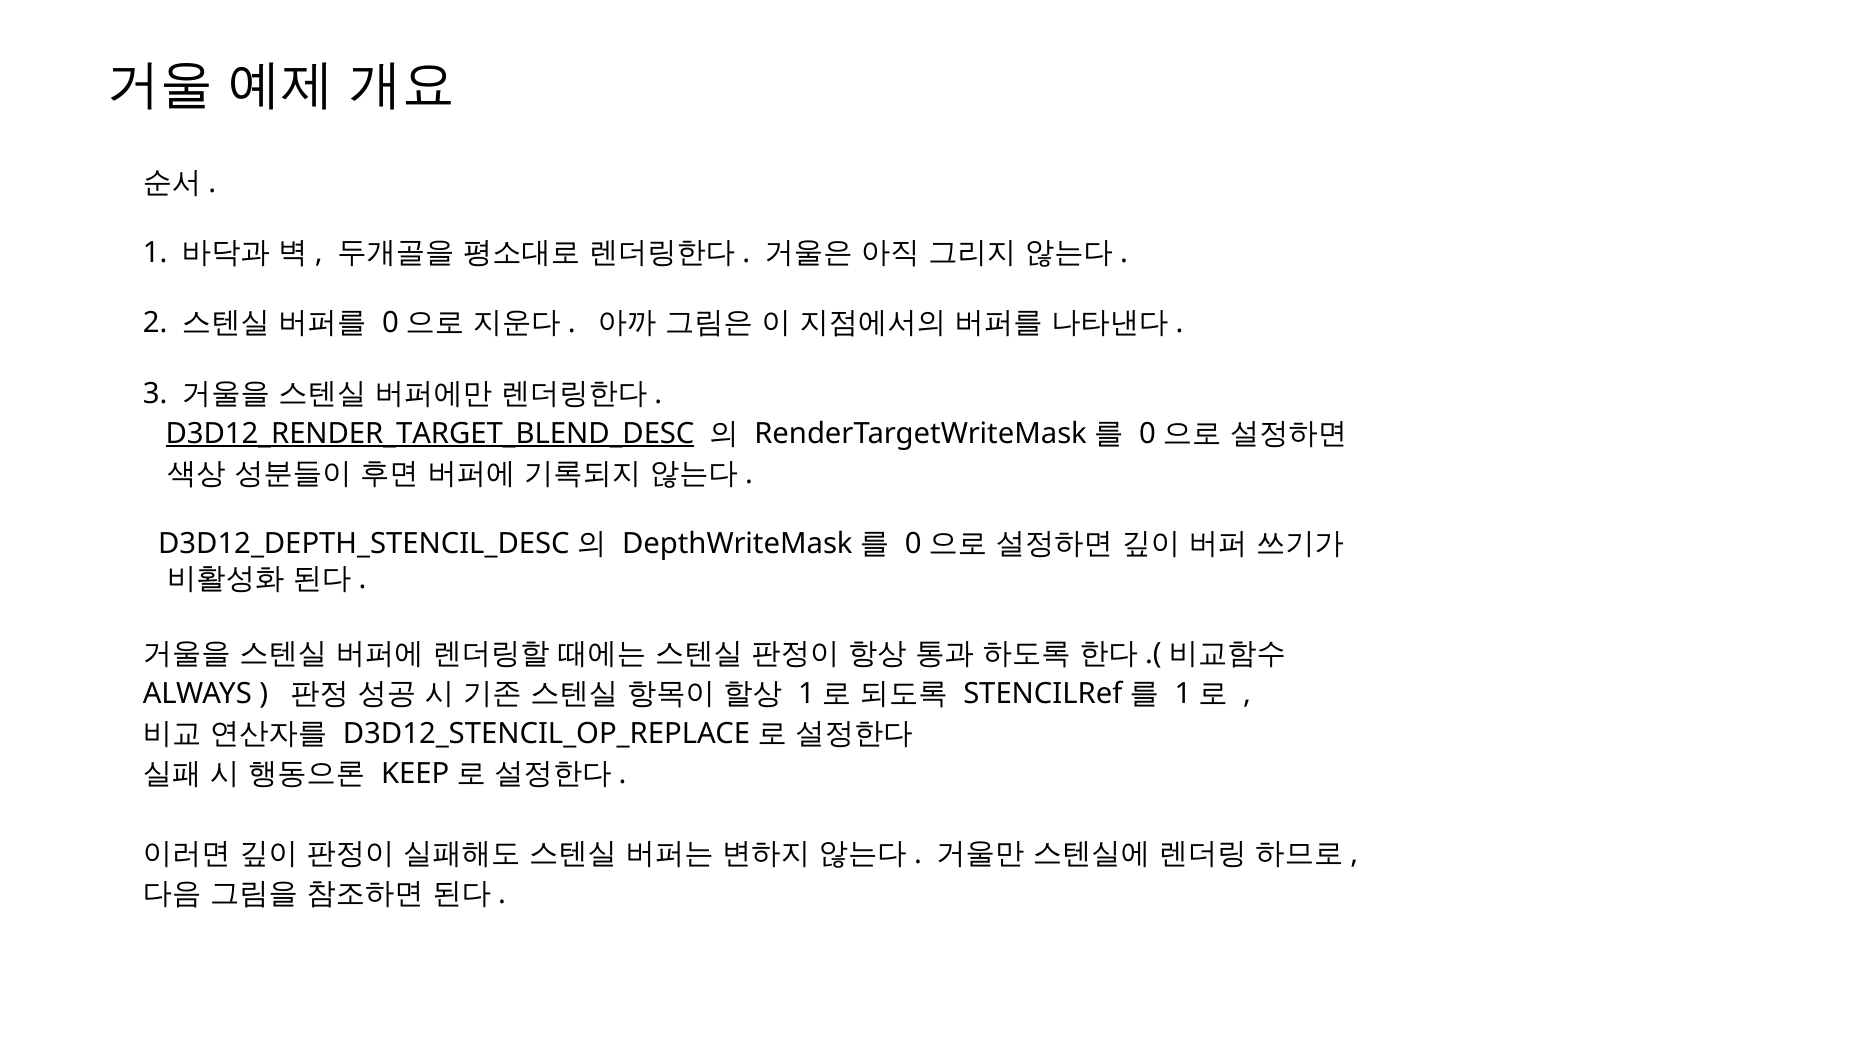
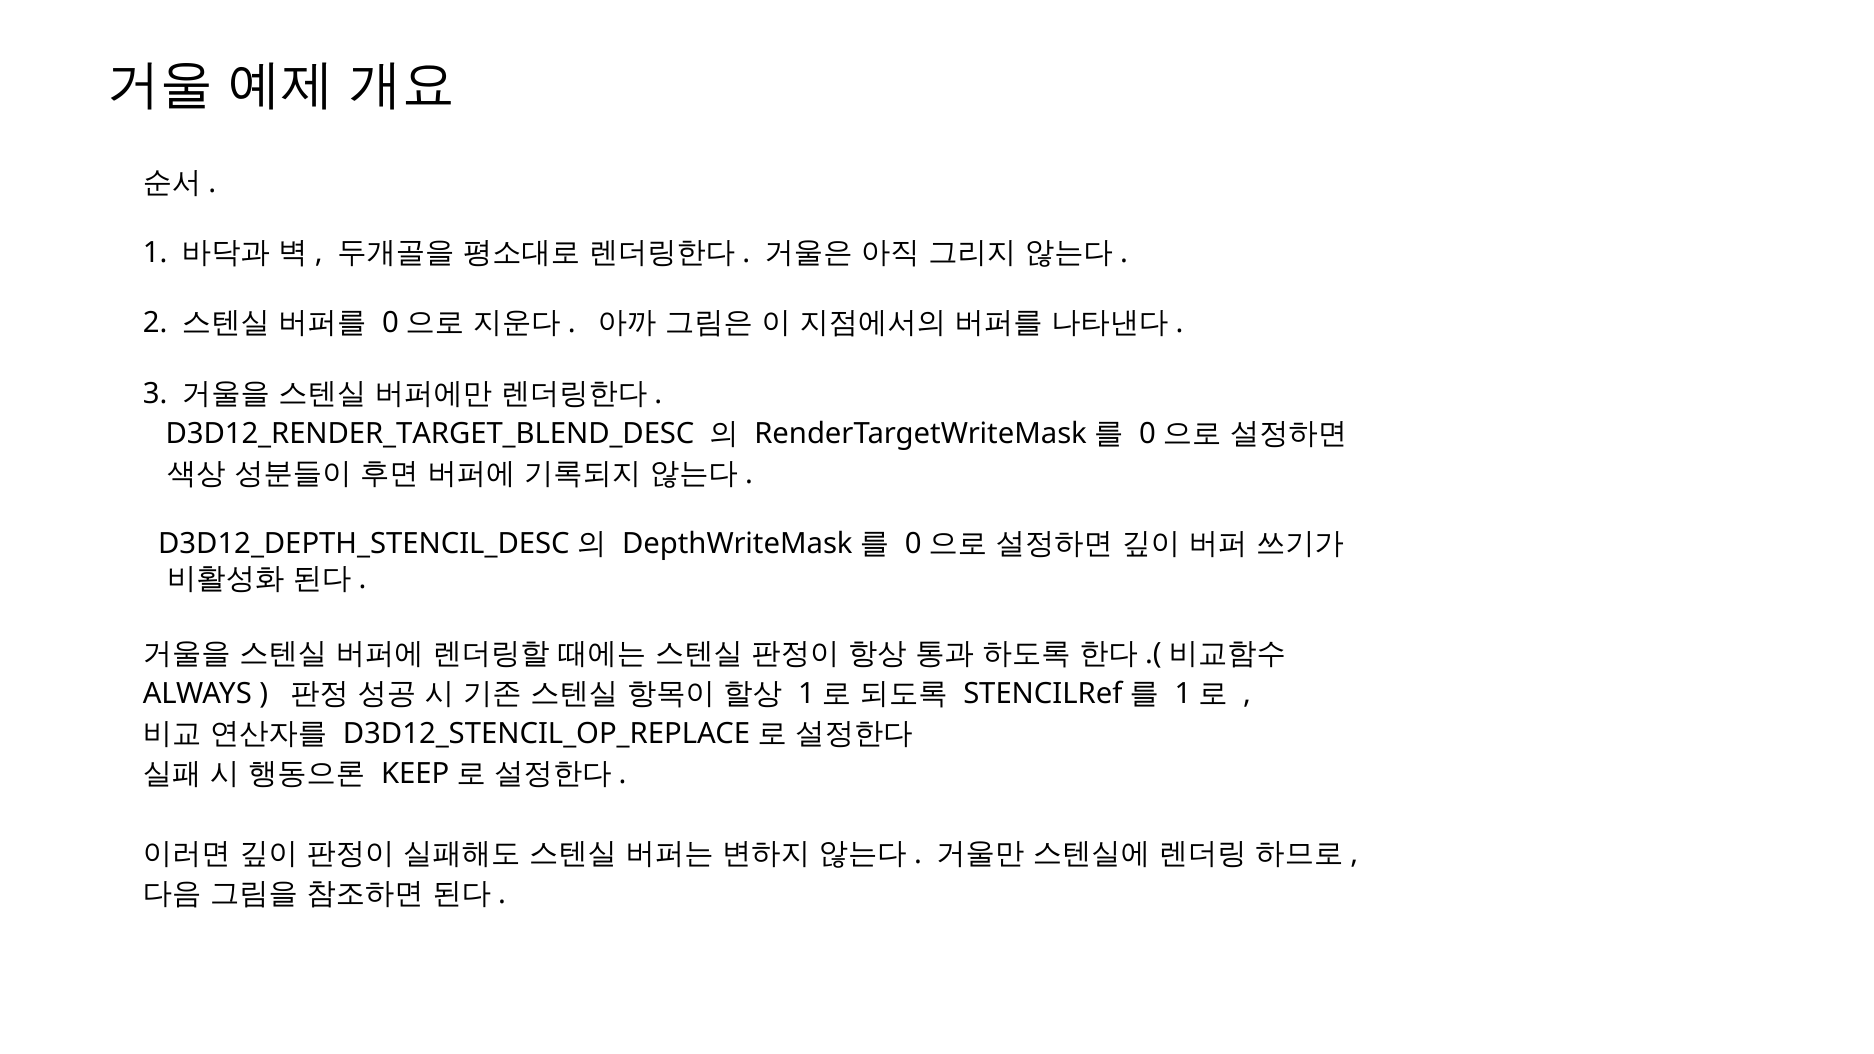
D3D12_RENDER_TARGET_BLEND_DESC underline: present -> none (430, 434)
